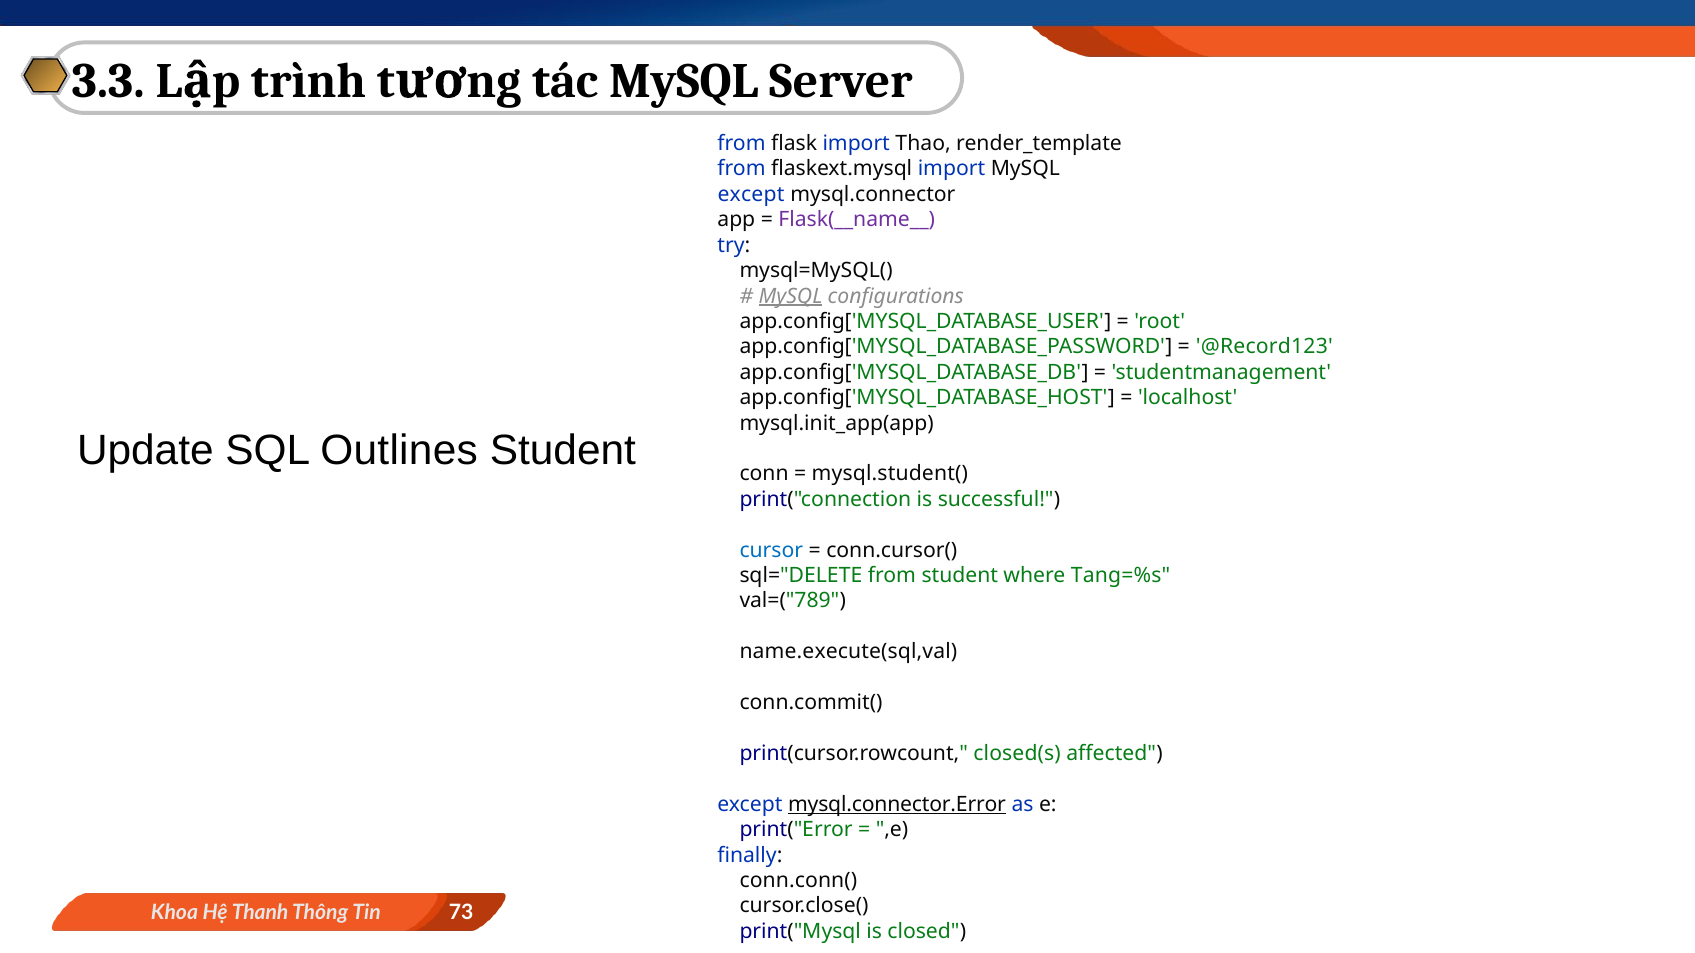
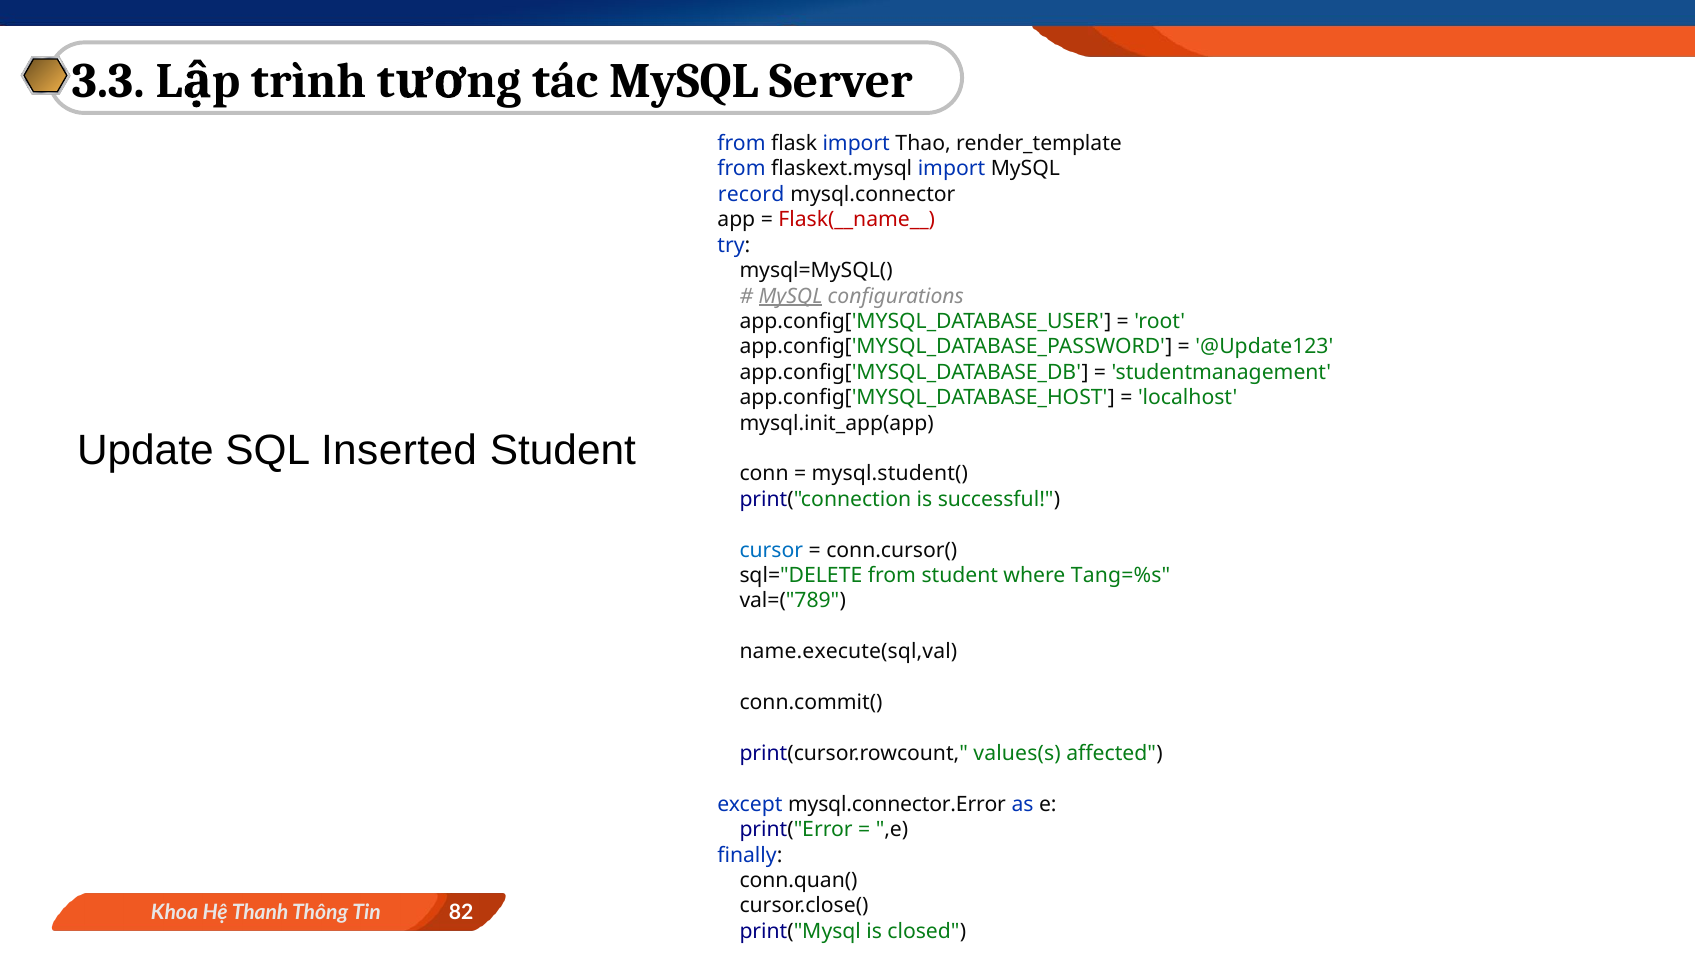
except: except -> record (751, 194)
Flask(__name__ colour: purple -> red (857, 220)
@Record123: @Record123 -> @Update123 (1264, 347)
Outlines: Outlines -> Inserted (399, 451)
closed(s: closed(s -> values(s (1017, 754)
mysql.connector.Error underline: present -> none (897, 805)
conn.conn(: conn.conn( -> conn.quan( (798, 881)
73: 73 -> 82 (461, 913)
